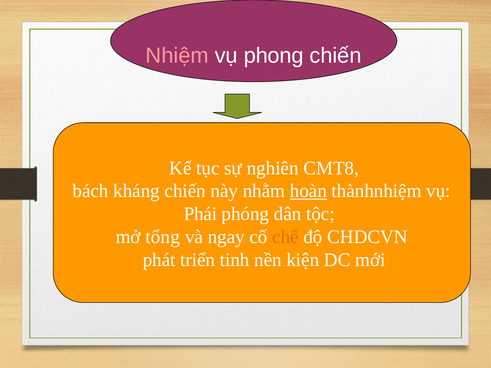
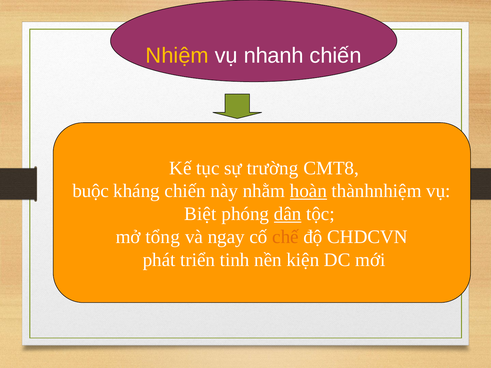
Nhiệm colour: pink -> yellow (177, 56)
phong: phong -> nhanh (274, 56)
nghiên: nghiên -> trường (273, 168)
bách: bách -> buộc (91, 191)
Phái: Phái -> Biệt (200, 214)
dân underline: none -> present (288, 214)
